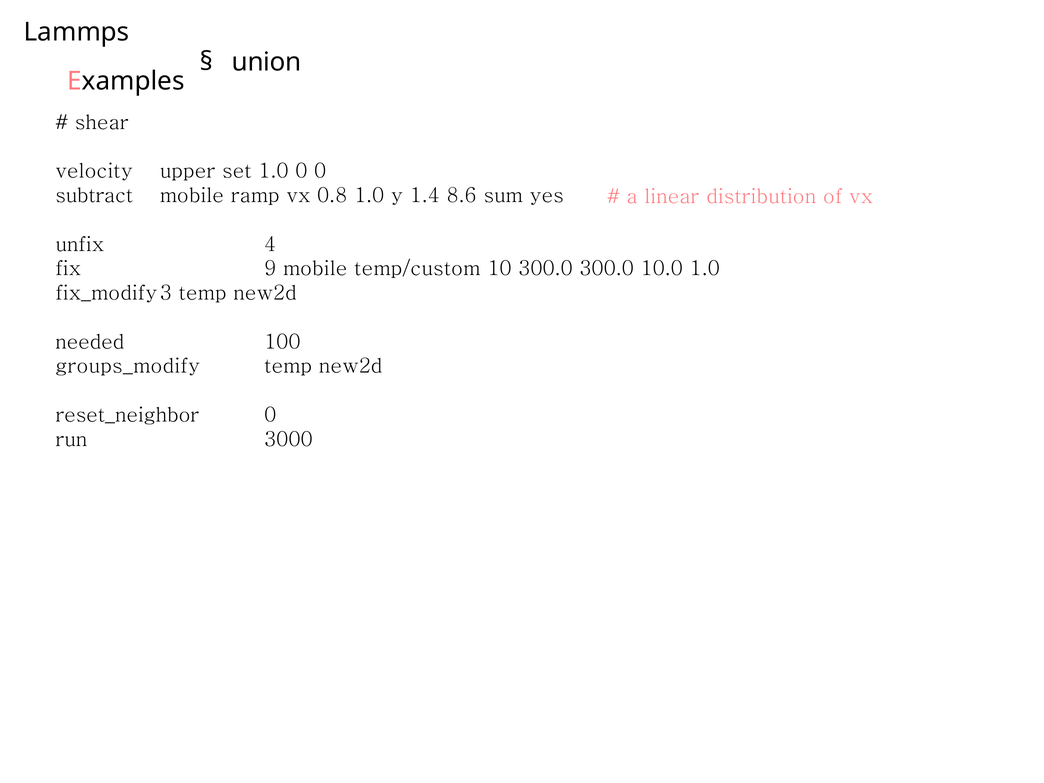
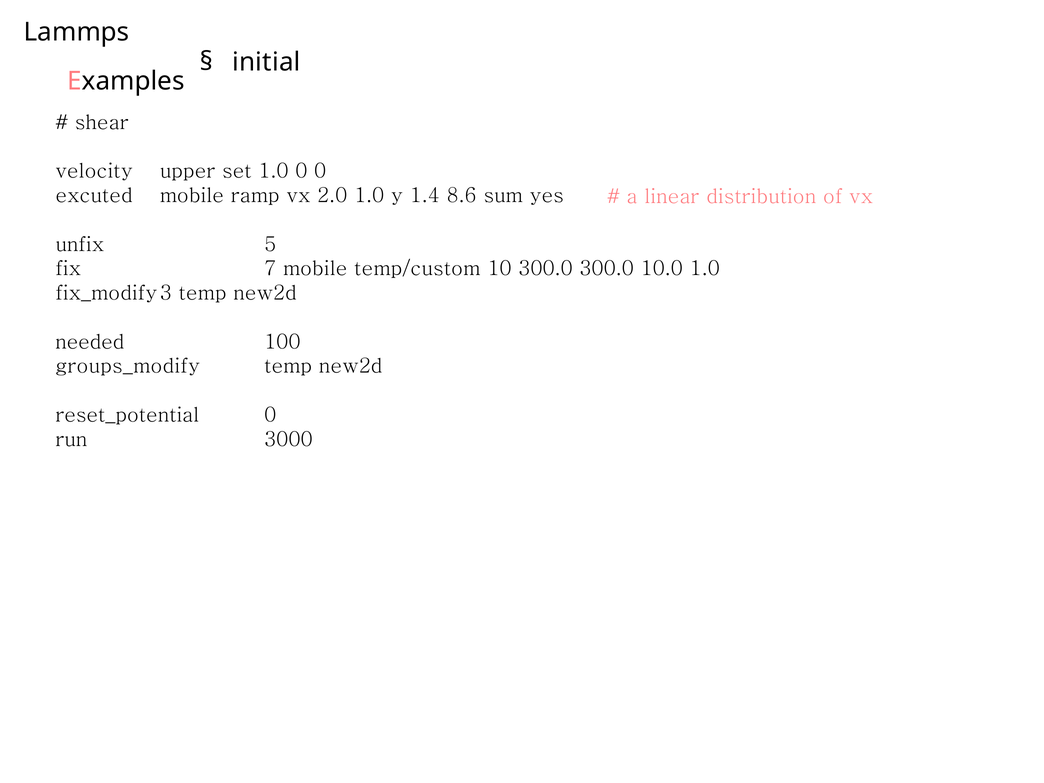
union: union -> initial (266, 62)
subtract: subtract -> excuted (94, 196)
0.8: 0.8 -> 2.0 (332, 196)
4: 4 -> 5 (270, 244)
9: 9 -> 7 (270, 269)
reset_neighbor: reset_neighbor -> reset_potential (127, 415)
